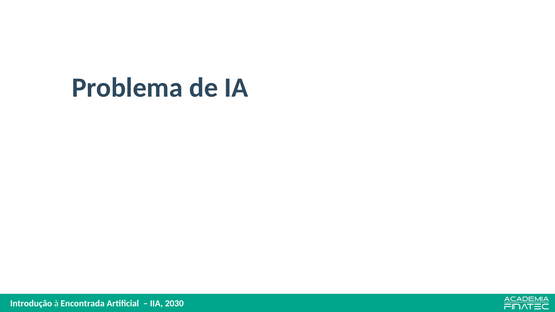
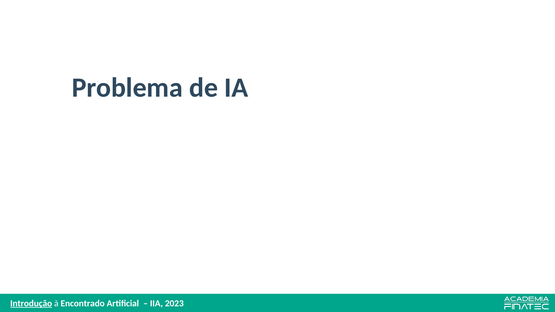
Introdução underline: none -> present (31, 304)
Encontrada: Encontrada -> Encontrado (83, 304)
2030: 2030 -> 2023 (174, 304)
